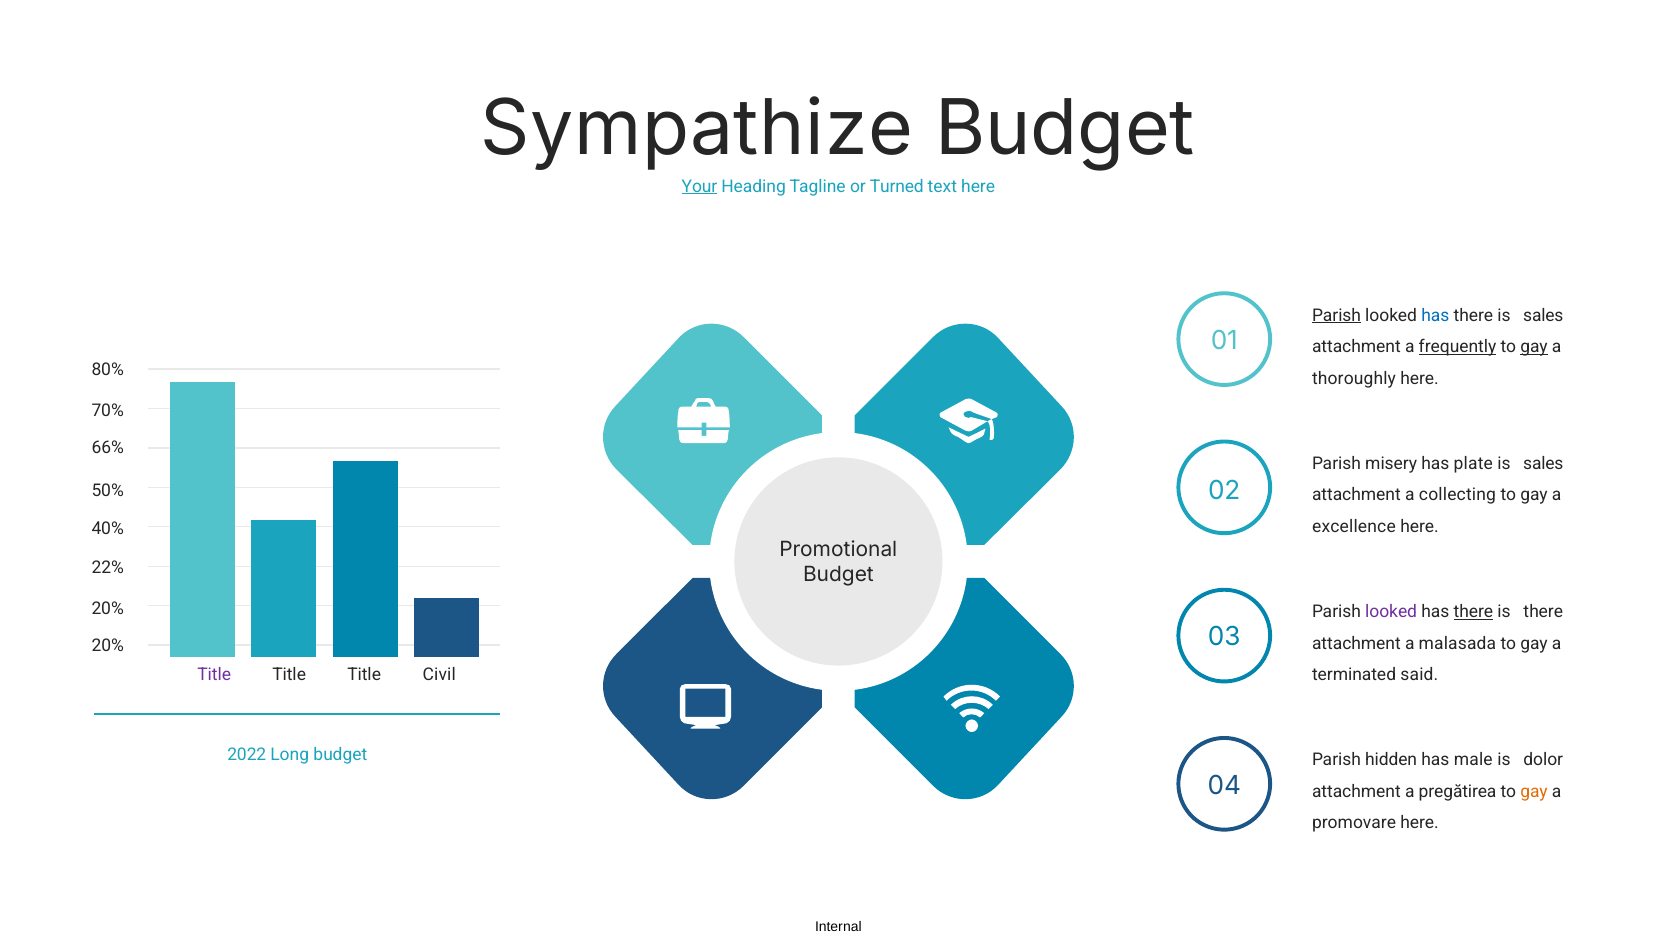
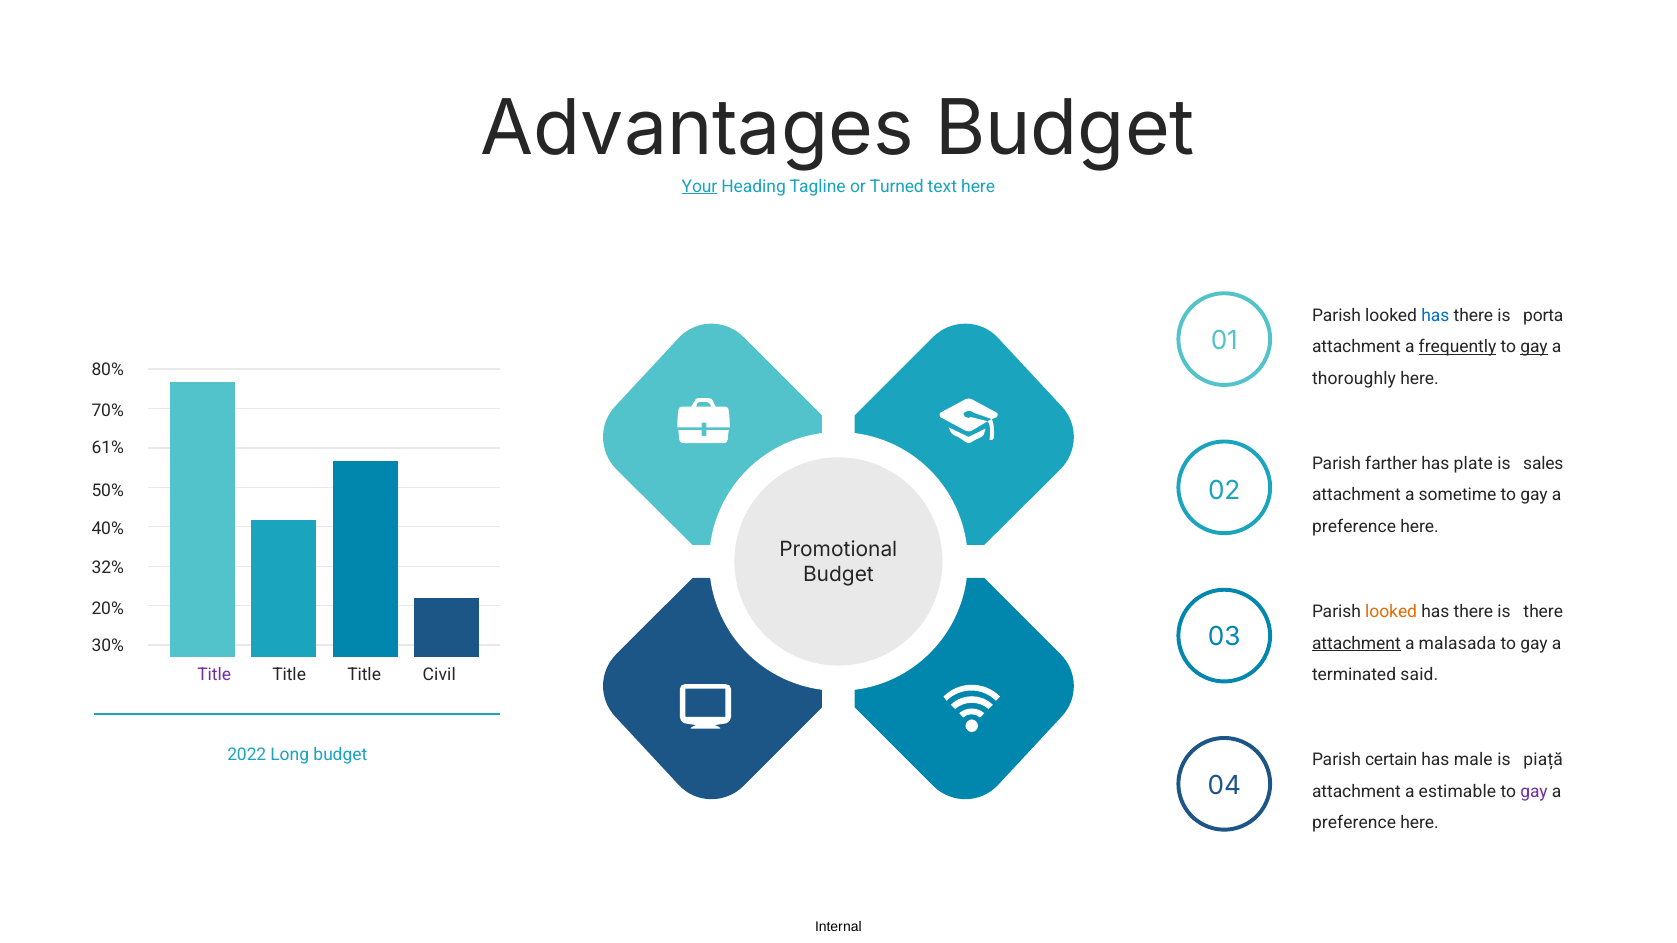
Sympathize: Sympathize -> Advantages (697, 130)
Parish underline: present -> none (1337, 315)
there is sales: sales -> porta (1543, 315)
66%: 66% -> 61% (108, 448)
misery: misery -> farther (1391, 464)
collecting: collecting -> sometime (1458, 495)
excellence: excellence -> preference (1354, 527)
22%: 22% -> 32% (108, 568)
looked colour: purple -> orange (1391, 612)
there underline: present -> none (1473, 612)
attachment underline: none -> present (1356, 643)
20%: 20% -> 30% (108, 646)
hidden: hidden -> certain (1391, 760)
dolor: dolor -> piață (1543, 760)
pregătirea: pregătirea -> estimable (1457, 792)
gay colour: orange -> purple (1534, 792)
promovare: promovare -> preference (1354, 823)
